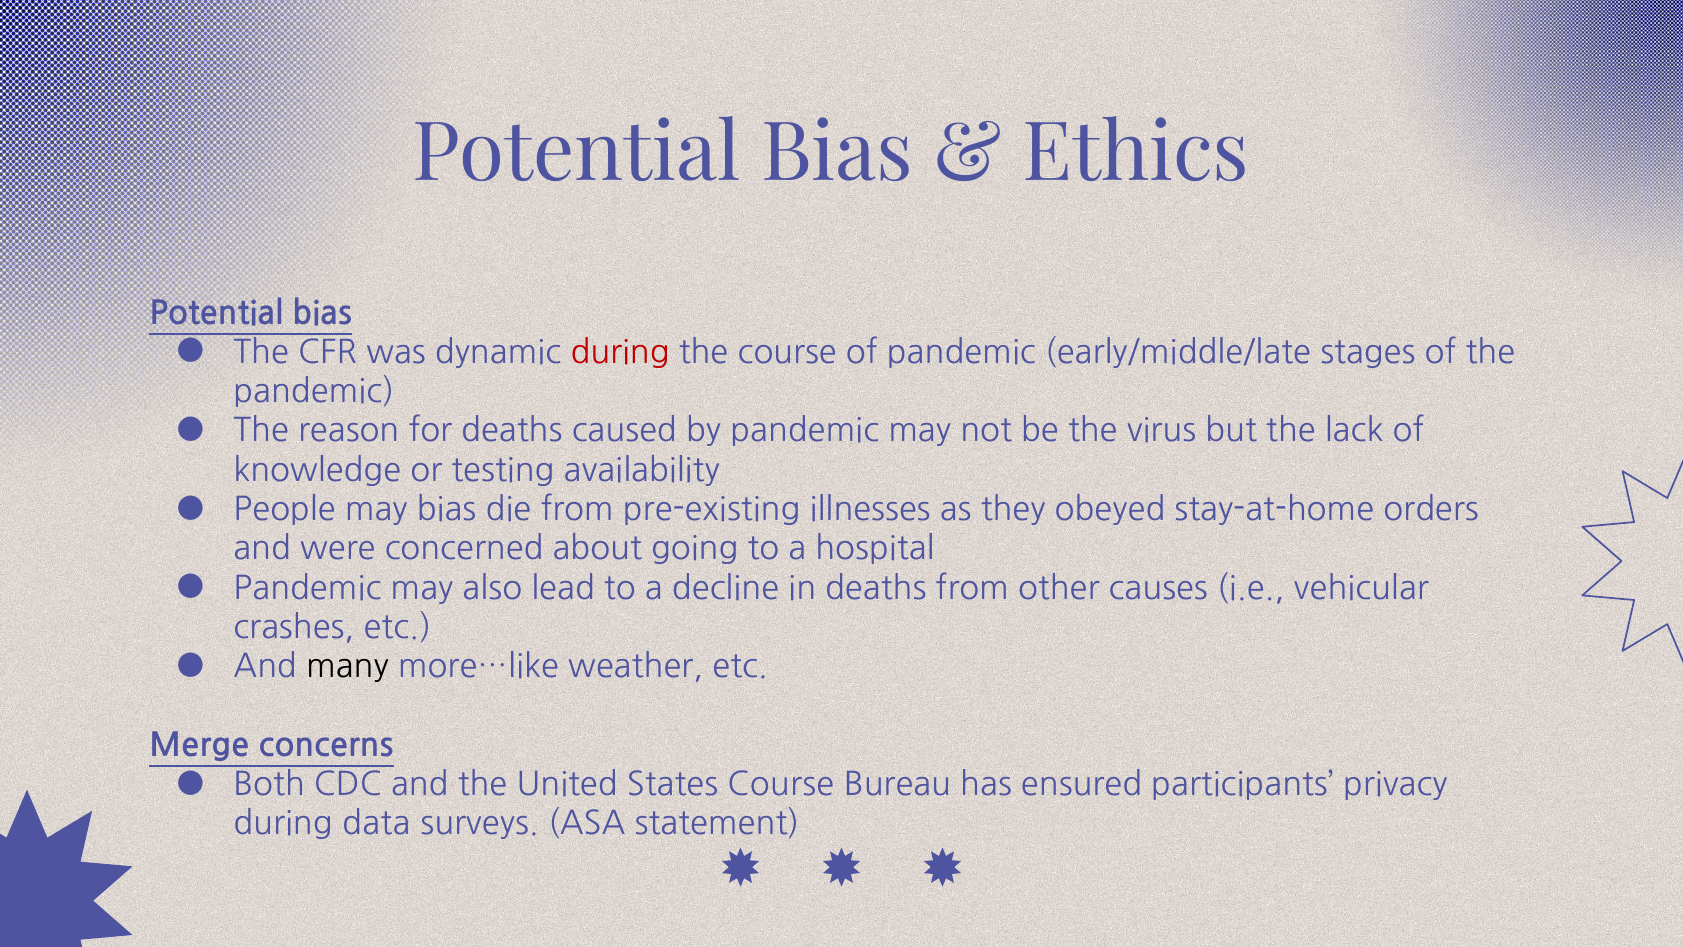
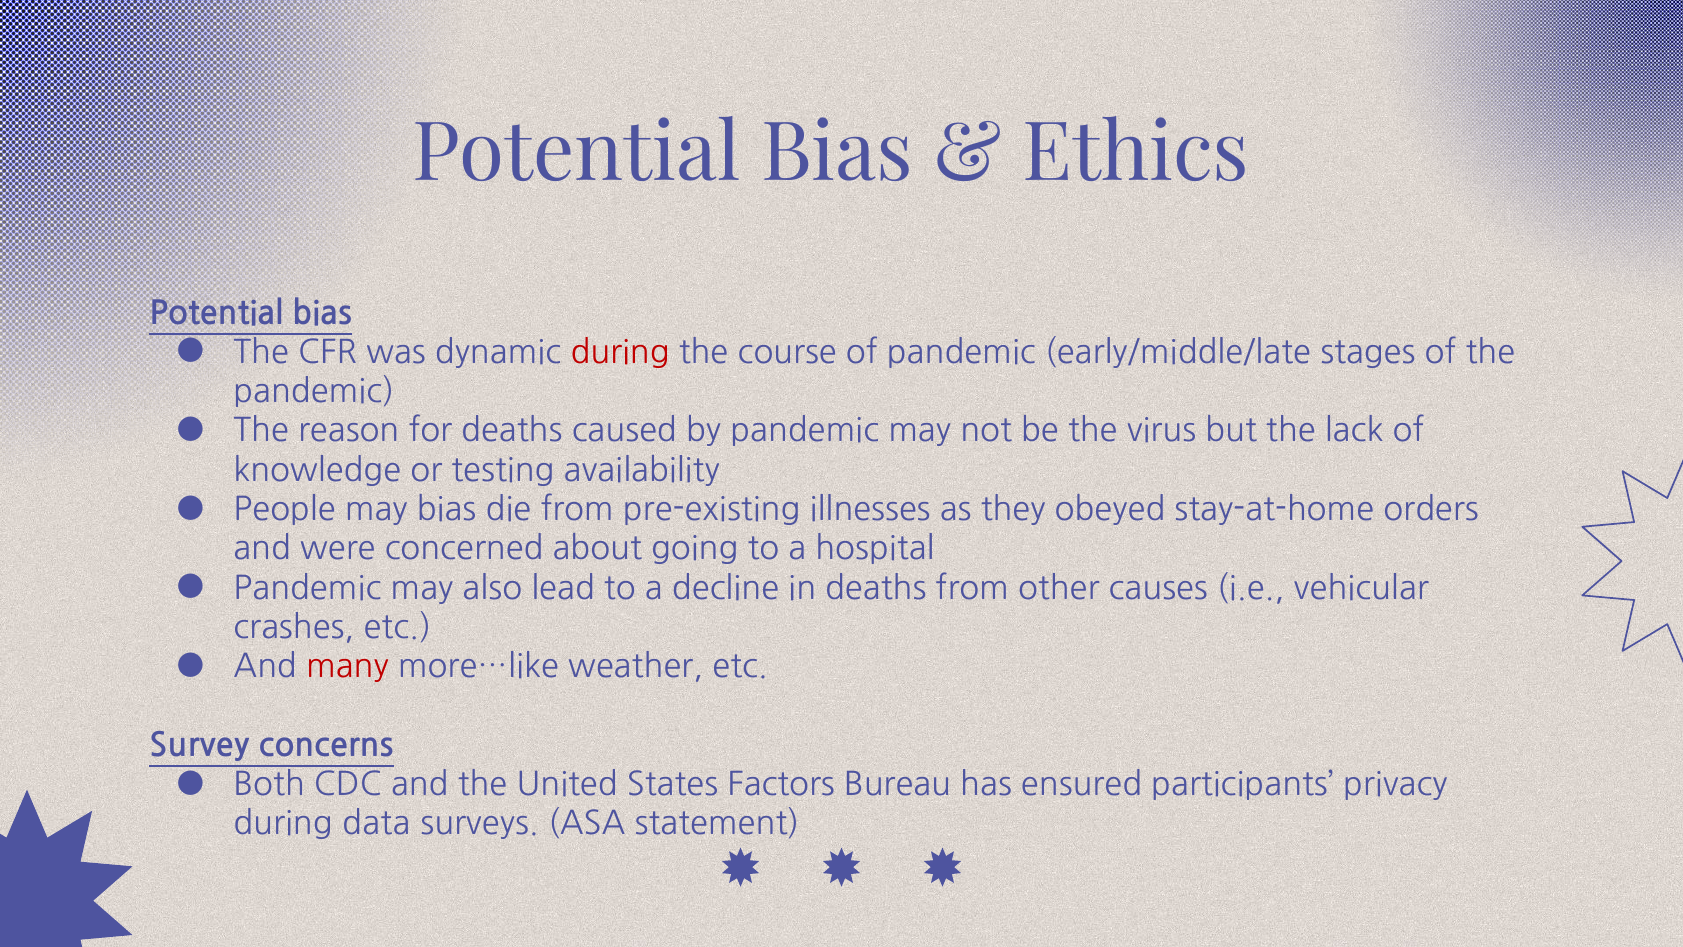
many colour: black -> red (347, 667)
Merge: Merge -> Survey (199, 745)
States Course: Course -> Factors (781, 785)
